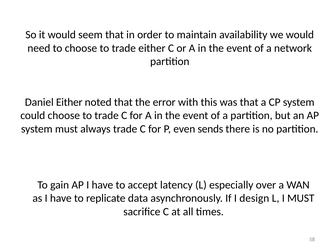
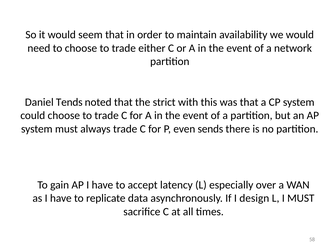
Daniel Either: Either -> Tends (69, 102)
error: error -> strict (164, 102)
